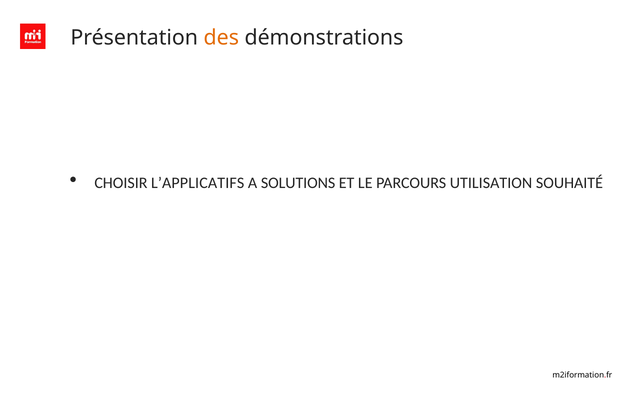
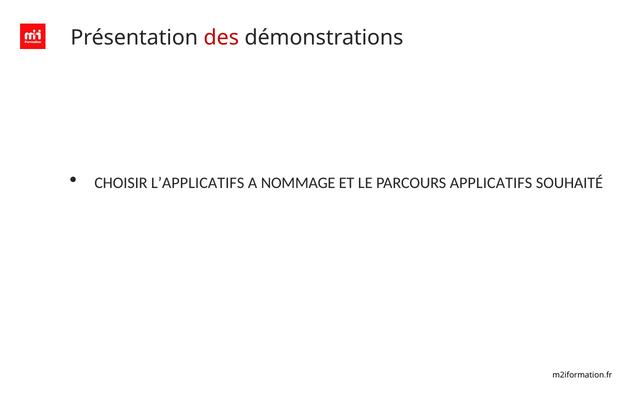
des colour: orange -> red (221, 38)
SOLUTIONS: SOLUTIONS -> NOMMAGE (298, 183)
UTILISATION: UTILISATION -> APPLICATIFS (491, 183)
